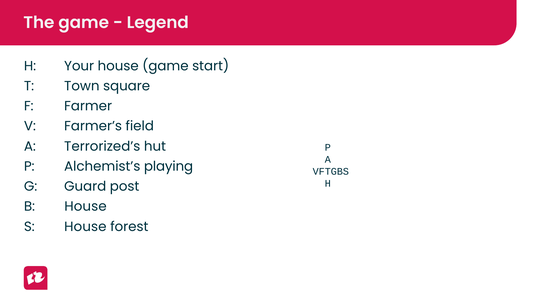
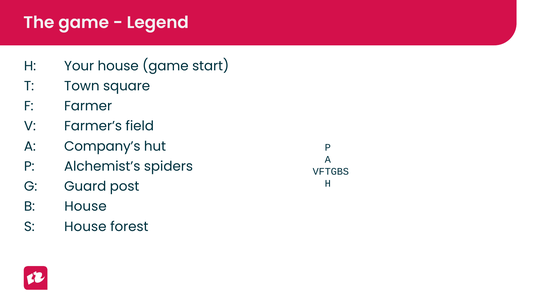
Terrorized’s: Terrorized’s -> Company’s (102, 146)
playing: playing -> spiders (168, 166)
